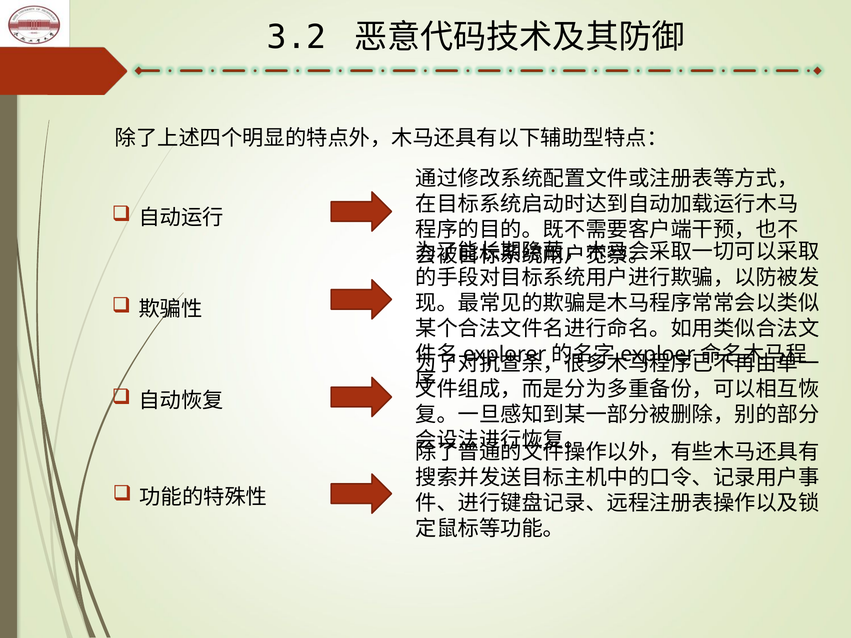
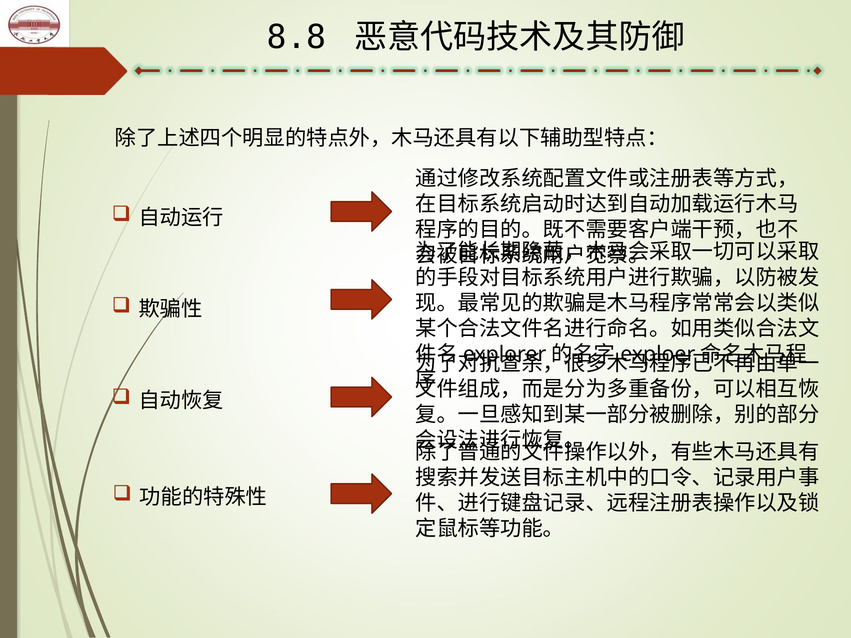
3.2: 3.2 -> 8.8 (296, 37)
